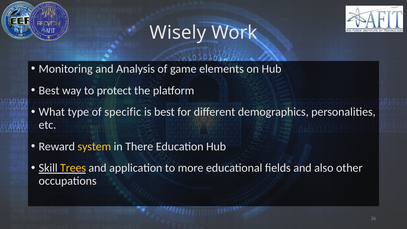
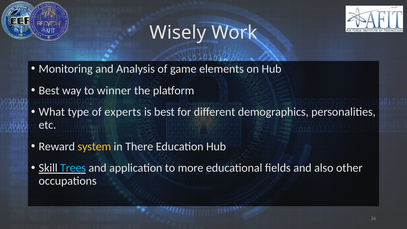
protect: protect -> winner (114, 90)
specific: specific -> experts (123, 112)
Trees colour: yellow -> light blue (73, 168)
